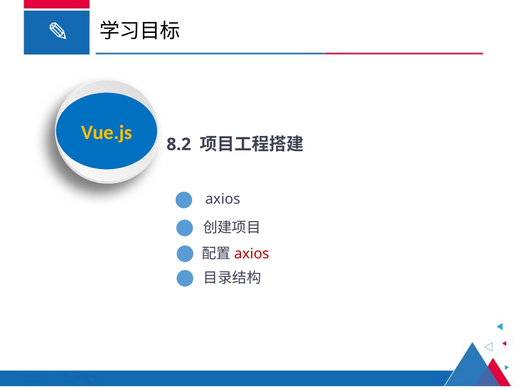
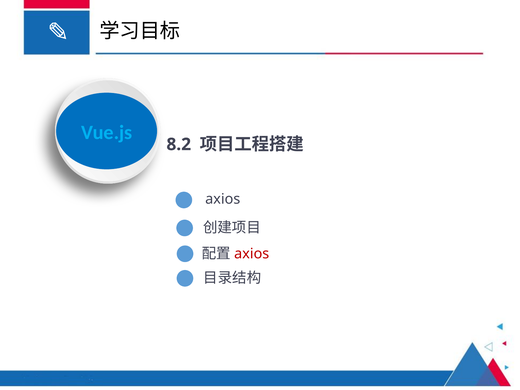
Vue.js colour: yellow -> light blue (107, 132)
